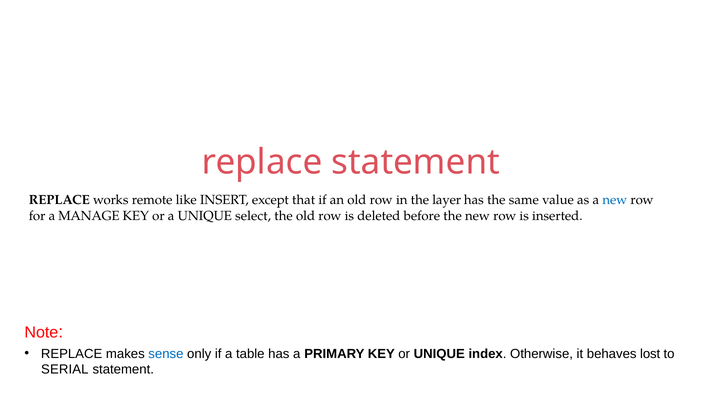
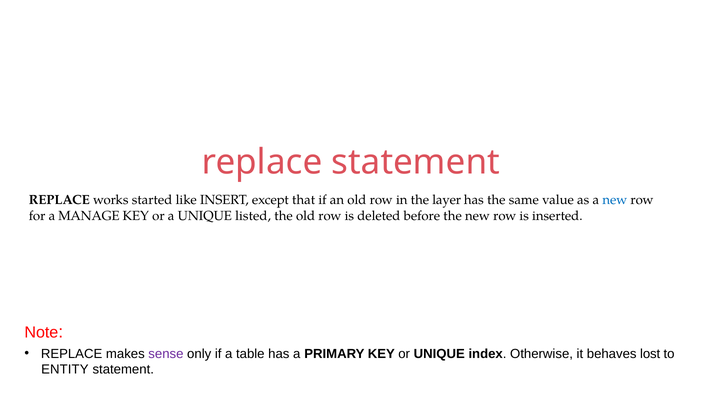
remote: remote -> started (152, 200)
select: select -> listed (253, 216)
sense colour: blue -> purple (166, 354)
SERIAL: SERIAL -> ENTITY (65, 369)
